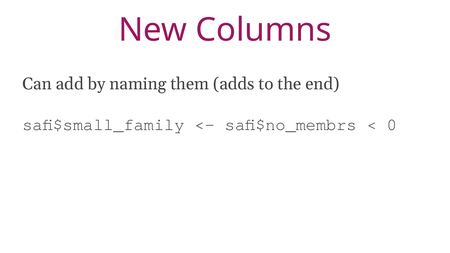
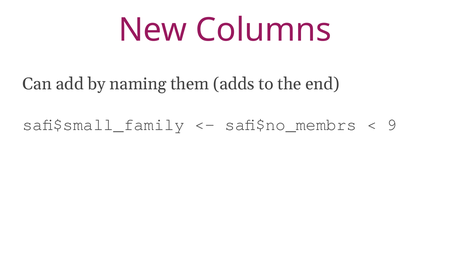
0: 0 -> 9 (392, 125)
